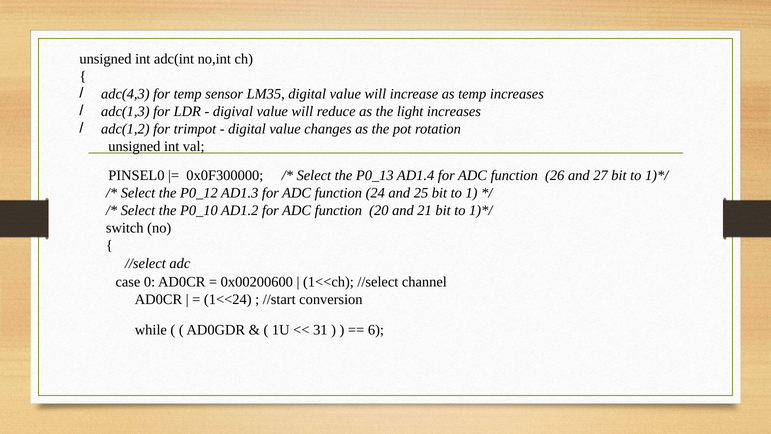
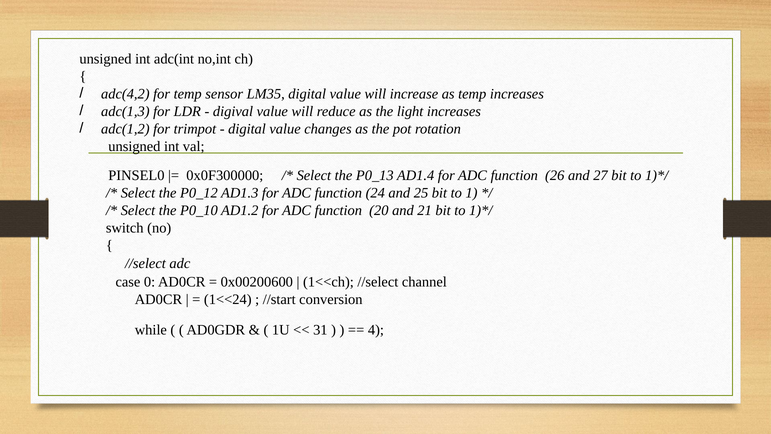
adc(4,3: adc(4,3 -> adc(4,2 (125, 94)
6: 6 -> 4 (376, 330)
